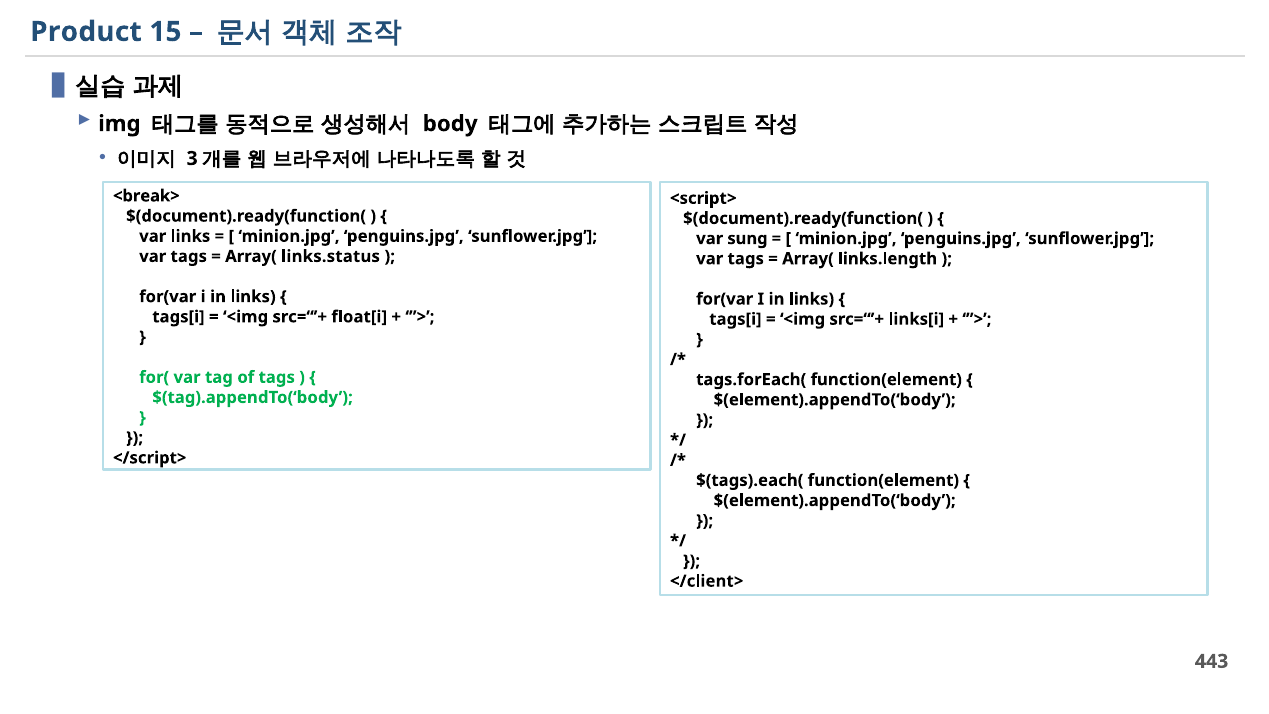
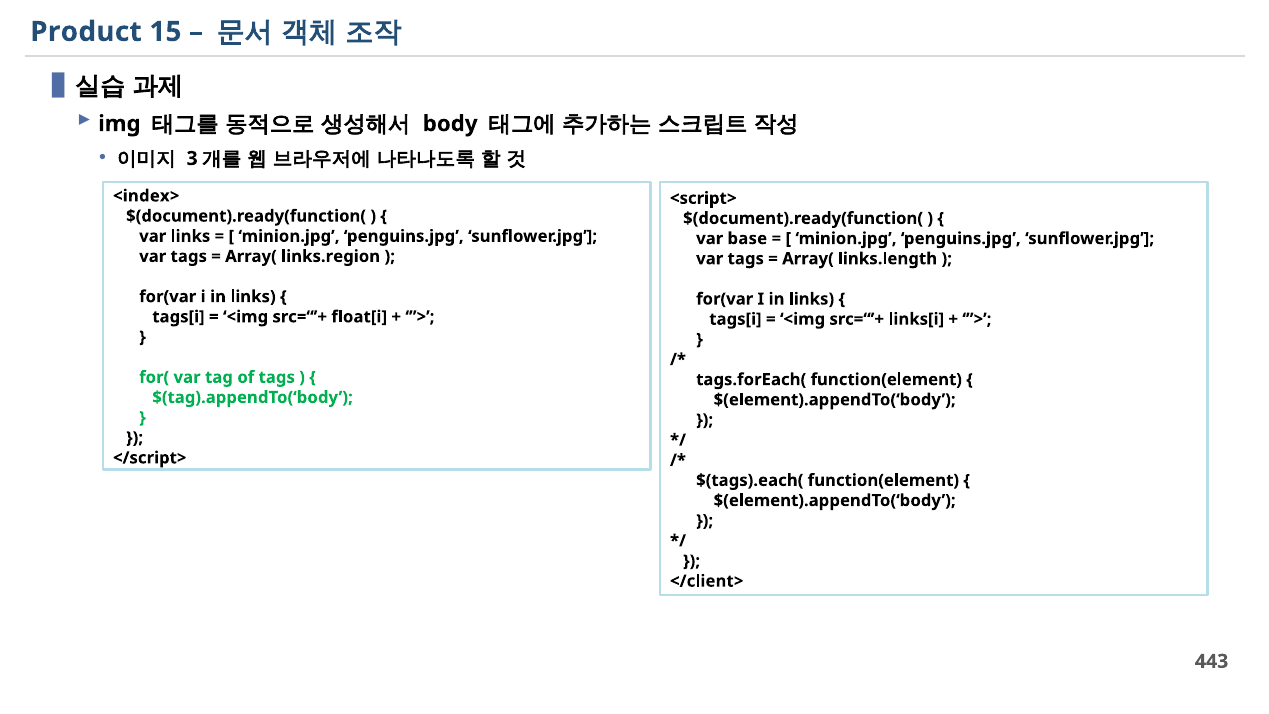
<break>: <break> -> <index> (146, 196)
sung: sung -> base (747, 238)
links.status: links.status -> links.region (331, 256)
